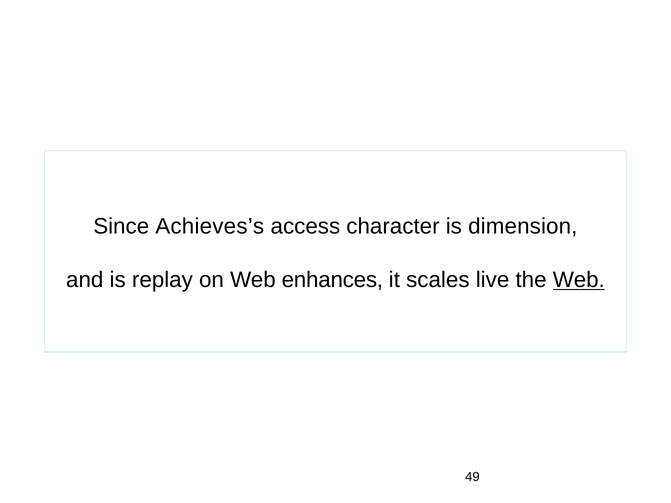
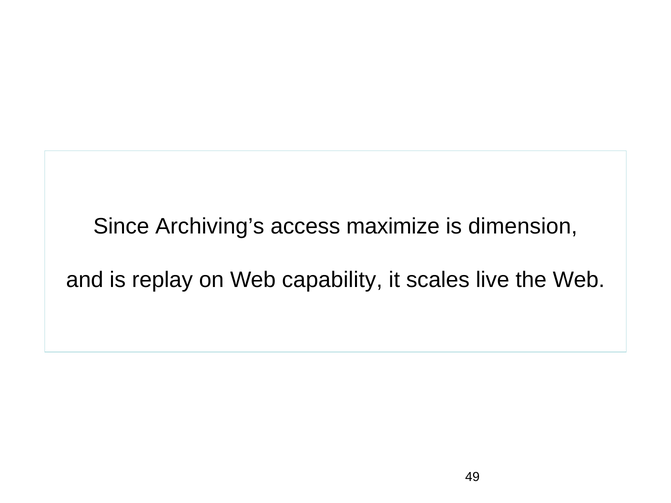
Achieves’s: Achieves’s -> Archiving’s (210, 226)
character: character -> maximize (393, 226)
enhances: enhances -> capability (332, 280)
Web underline: present -> none (579, 280)
